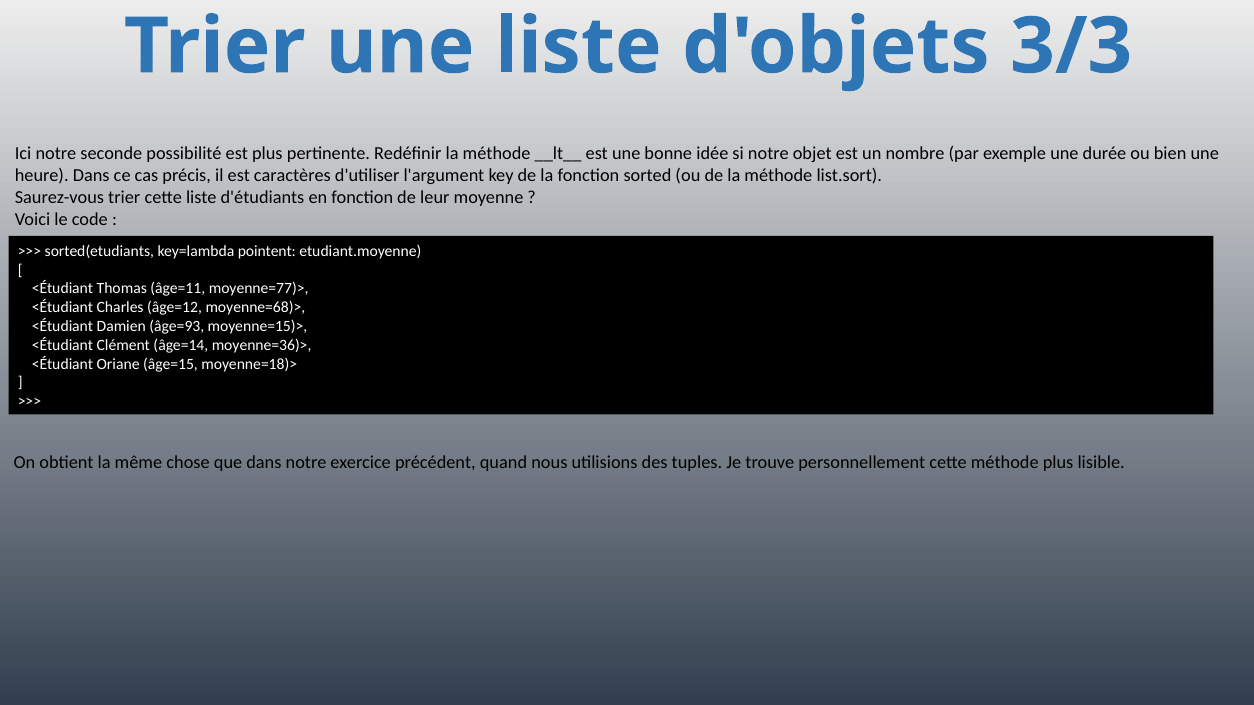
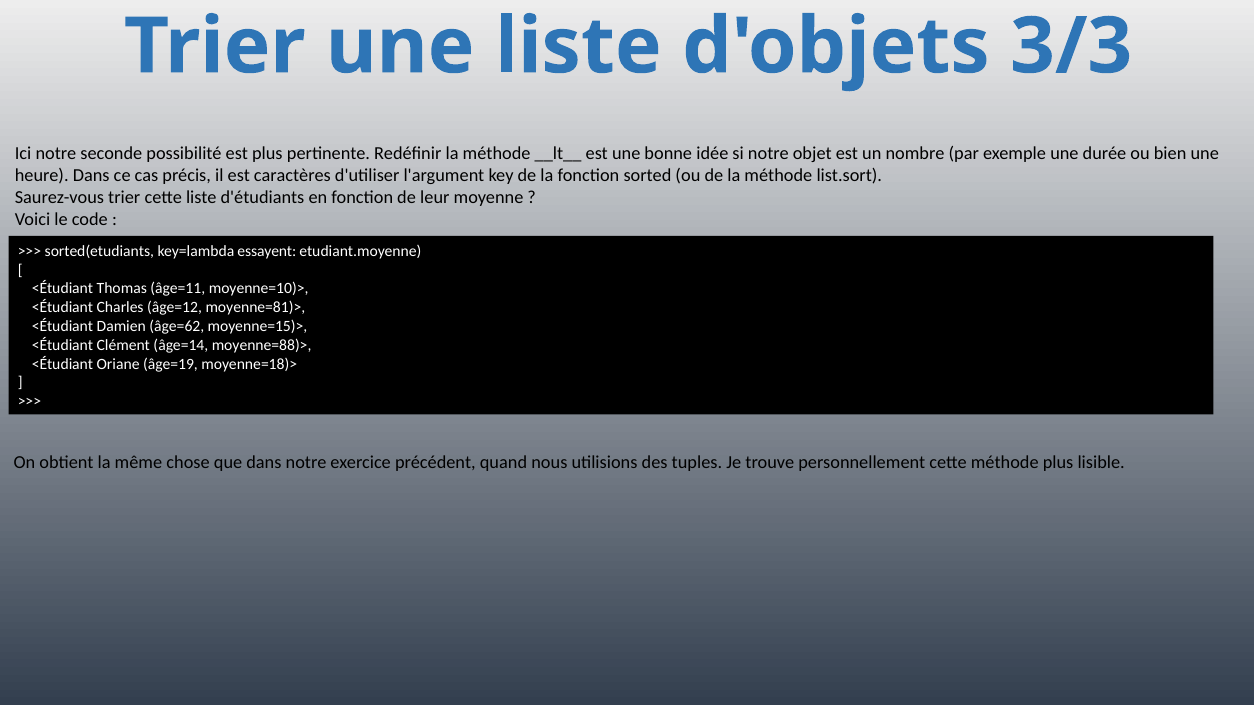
pointent: pointent -> essayent (267, 251)
moyenne=77)>: moyenne=77)> -> moyenne=10)> (259, 289)
moyenne=68)>: moyenne=68)> -> moyenne=81)> (255, 308)
âge=93: âge=93 -> âge=62 (177, 326)
moyenne=36)>: moyenne=36)> -> moyenne=88)> (262, 345)
âge=15: âge=15 -> âge=19 (170, 364)
